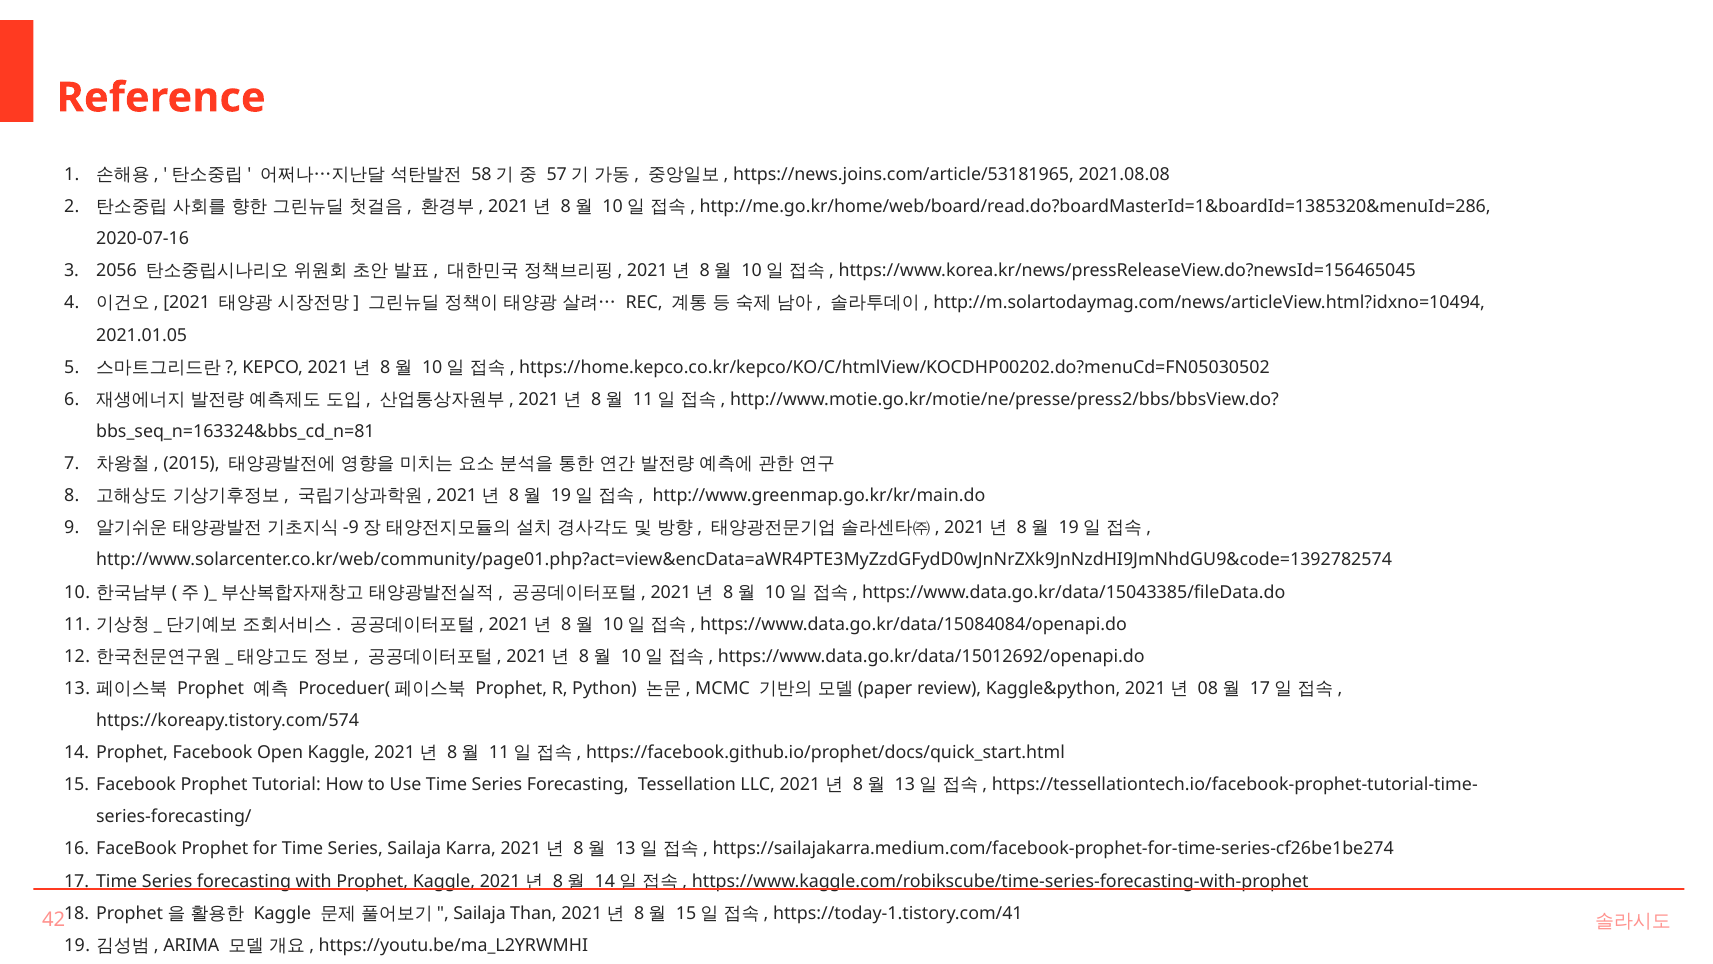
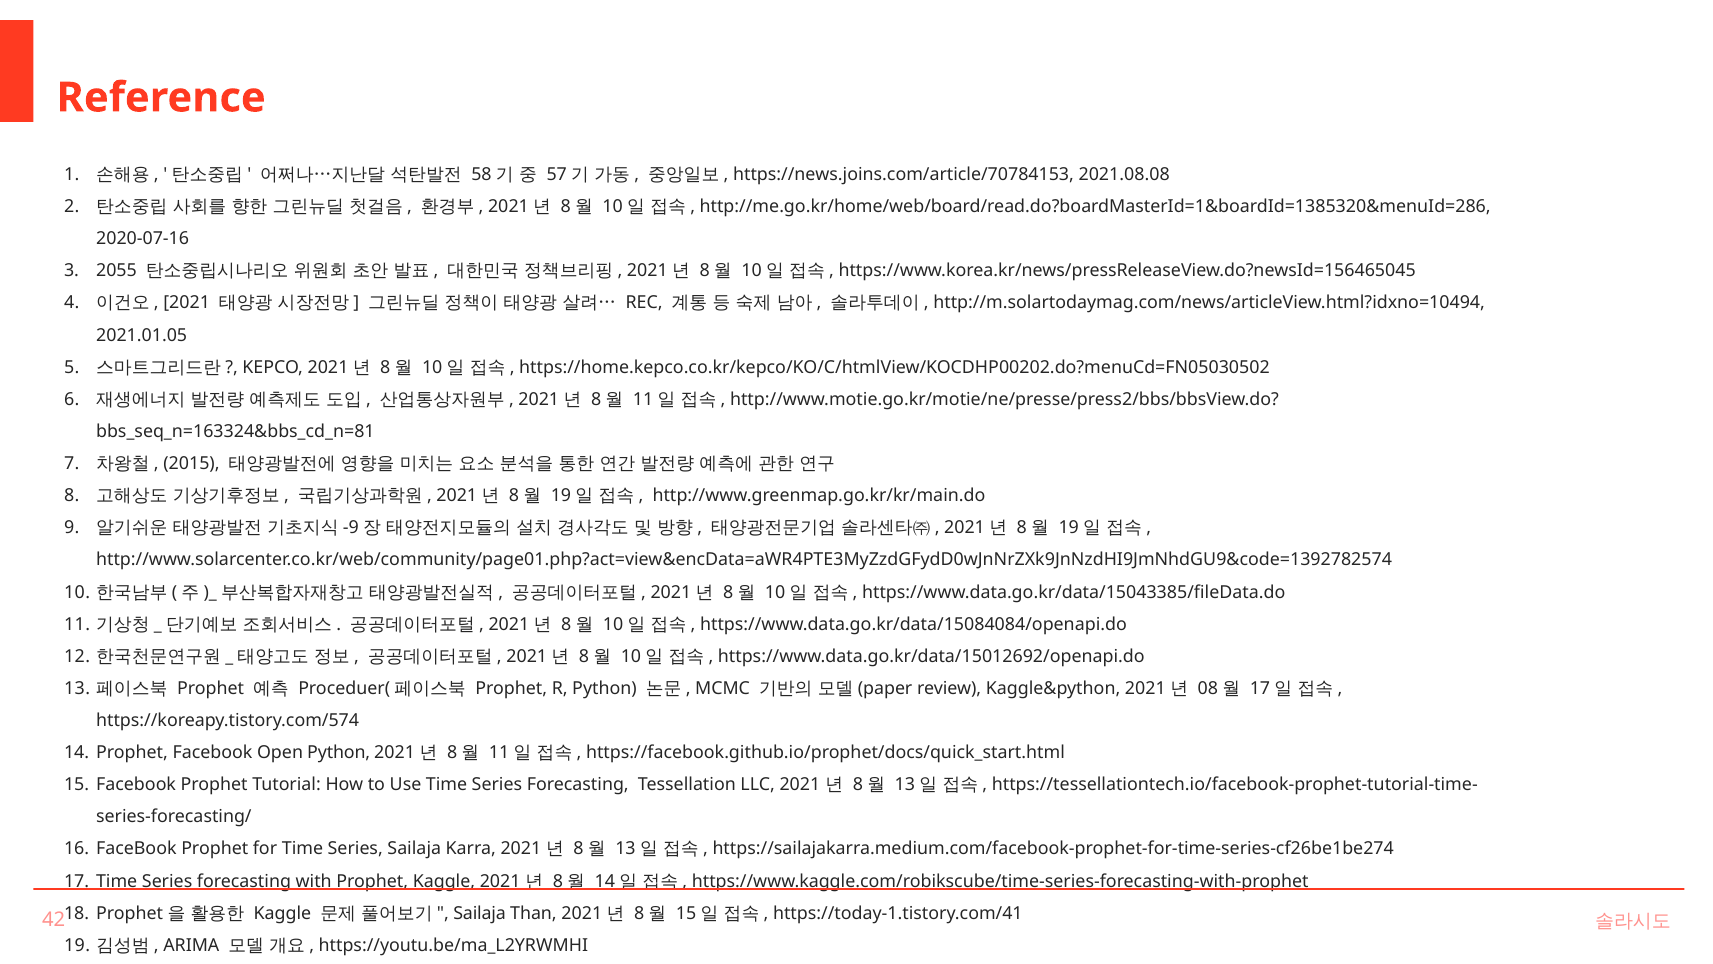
https://news.joins.com/article/53181965: https://news.joins.com/article/53181965 -> https://news.joins.com/article/70784153 (904, 175)
2056: 2056 -> 2055 (117, 271)
Open Kaggle: Kaggle -> Python (339, 752)
